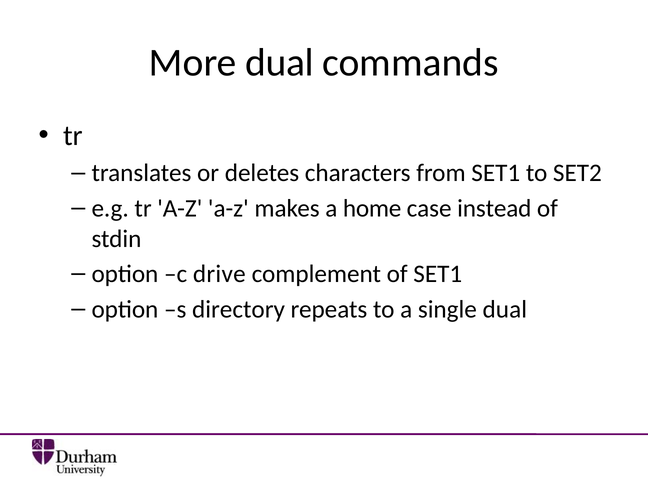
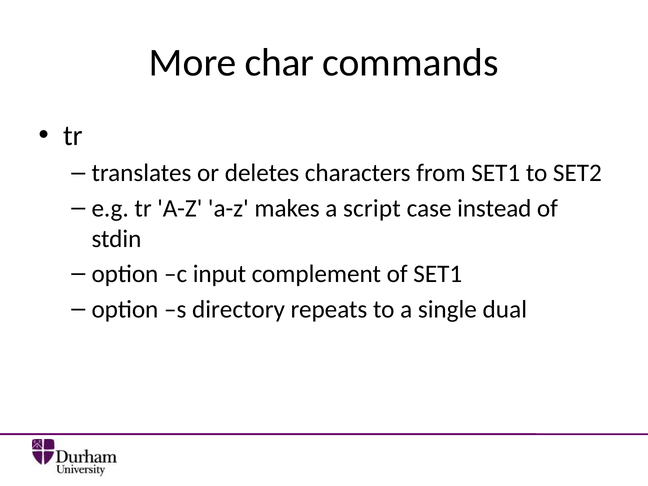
More dual: dual -> char (280, 63)
home: home -> script (372, 208)
drive: drive -> input (220, 274)
